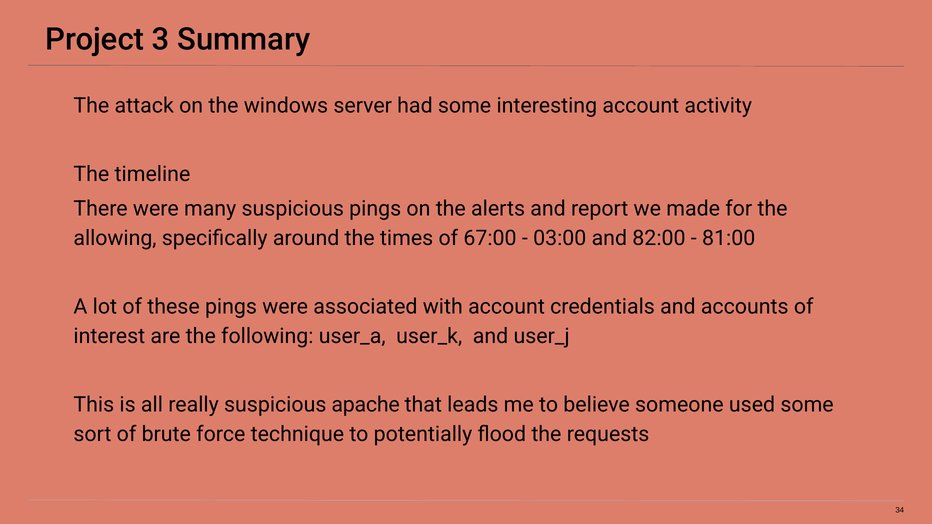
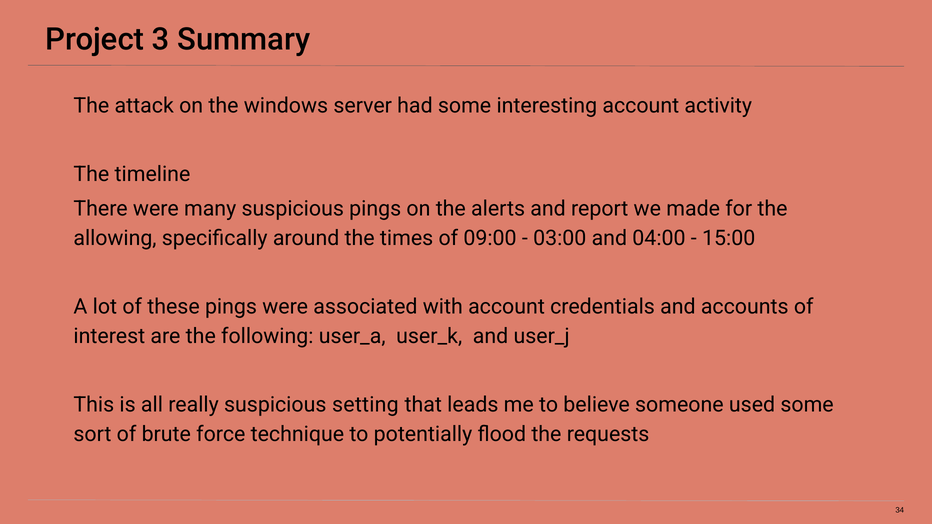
67:00: 67:00 -> 09:00 (490, 238)
82:00: 82:00 -> 04:00 (659, 238)
81:00: 81:00 -> 15:00 (729, 238)
apache: apache -> setting (365, 405)
